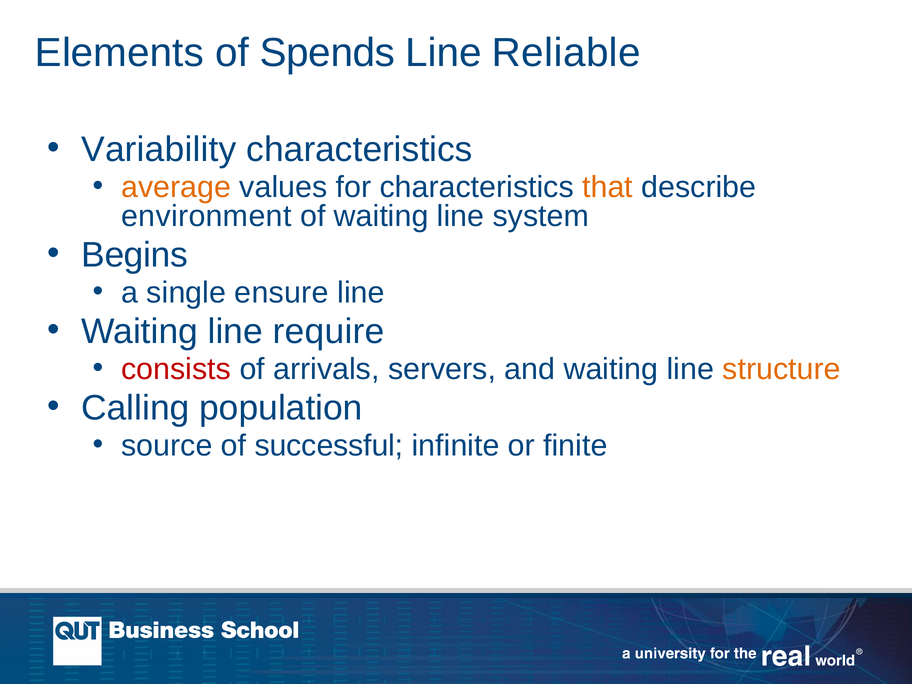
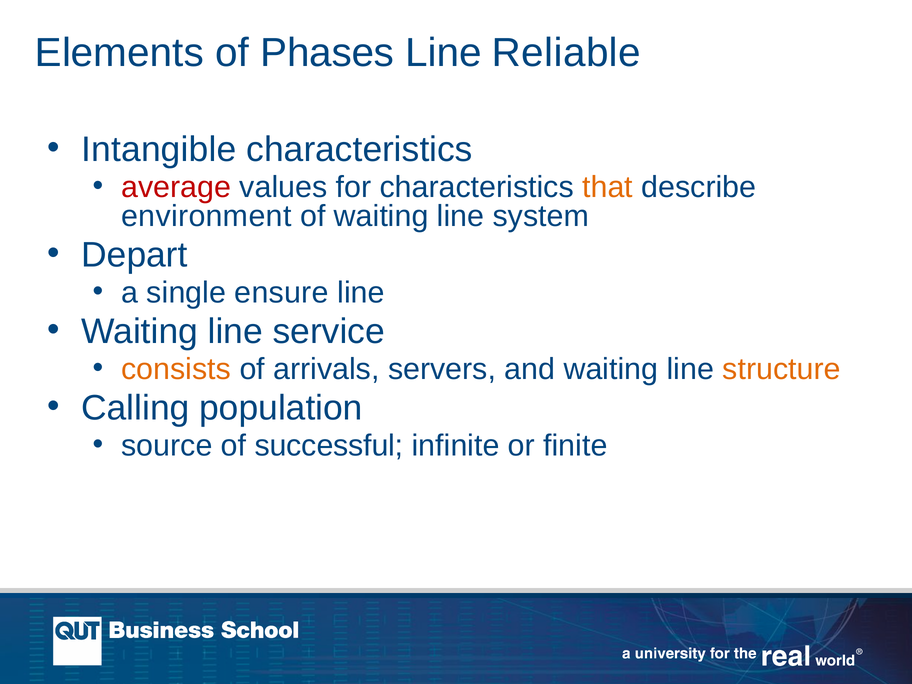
Spends: Spends -> Phases (327, 53)
Variability: Variability -> Intangible (159, 149)
average colour: orange -> red (176, 187)
Begins: Begins -> Depart (134, 255)
require: require -> service (329, 331)
consists colour: red -> orange (176, 369)
